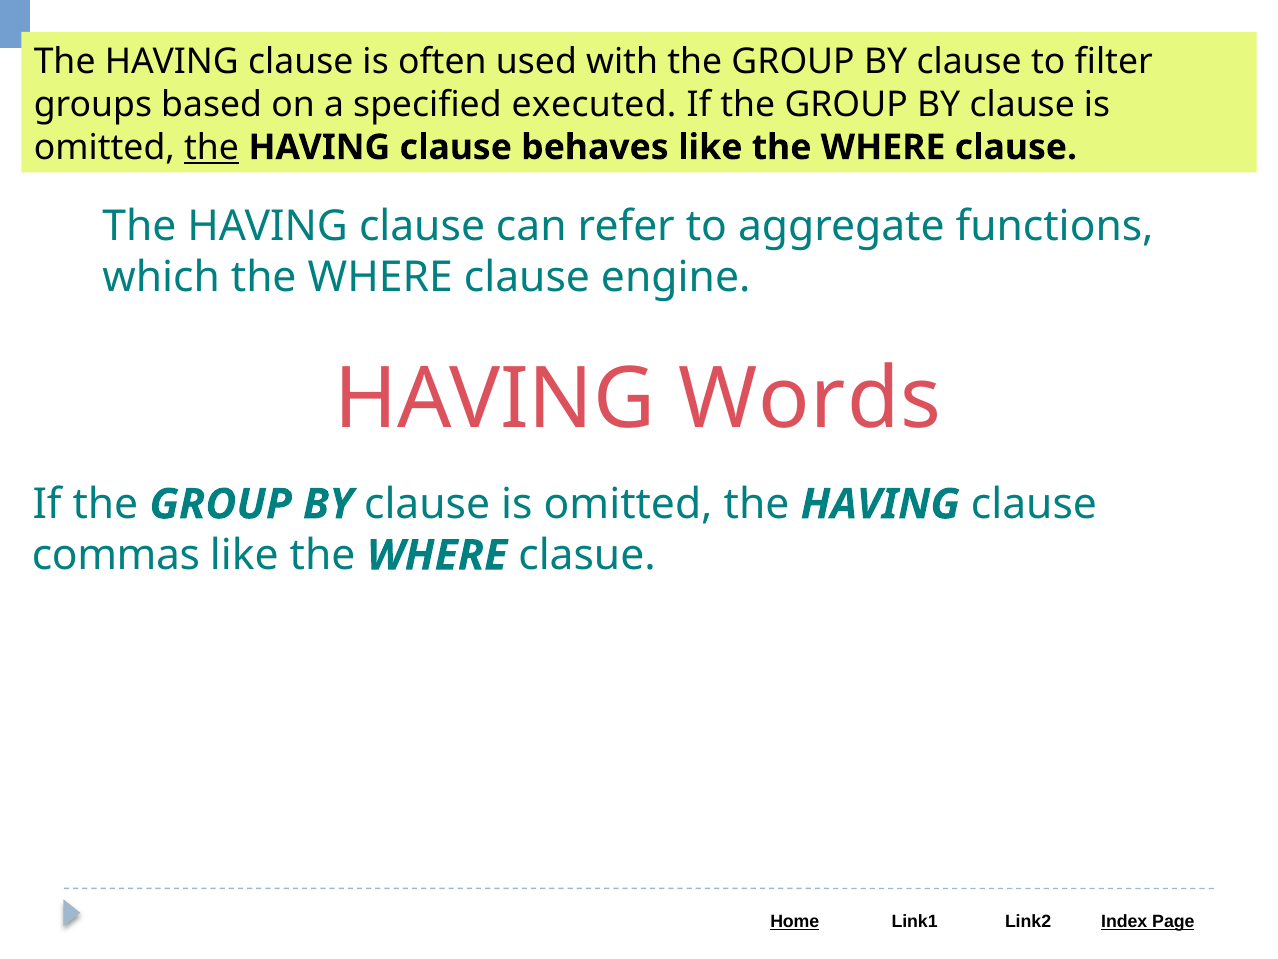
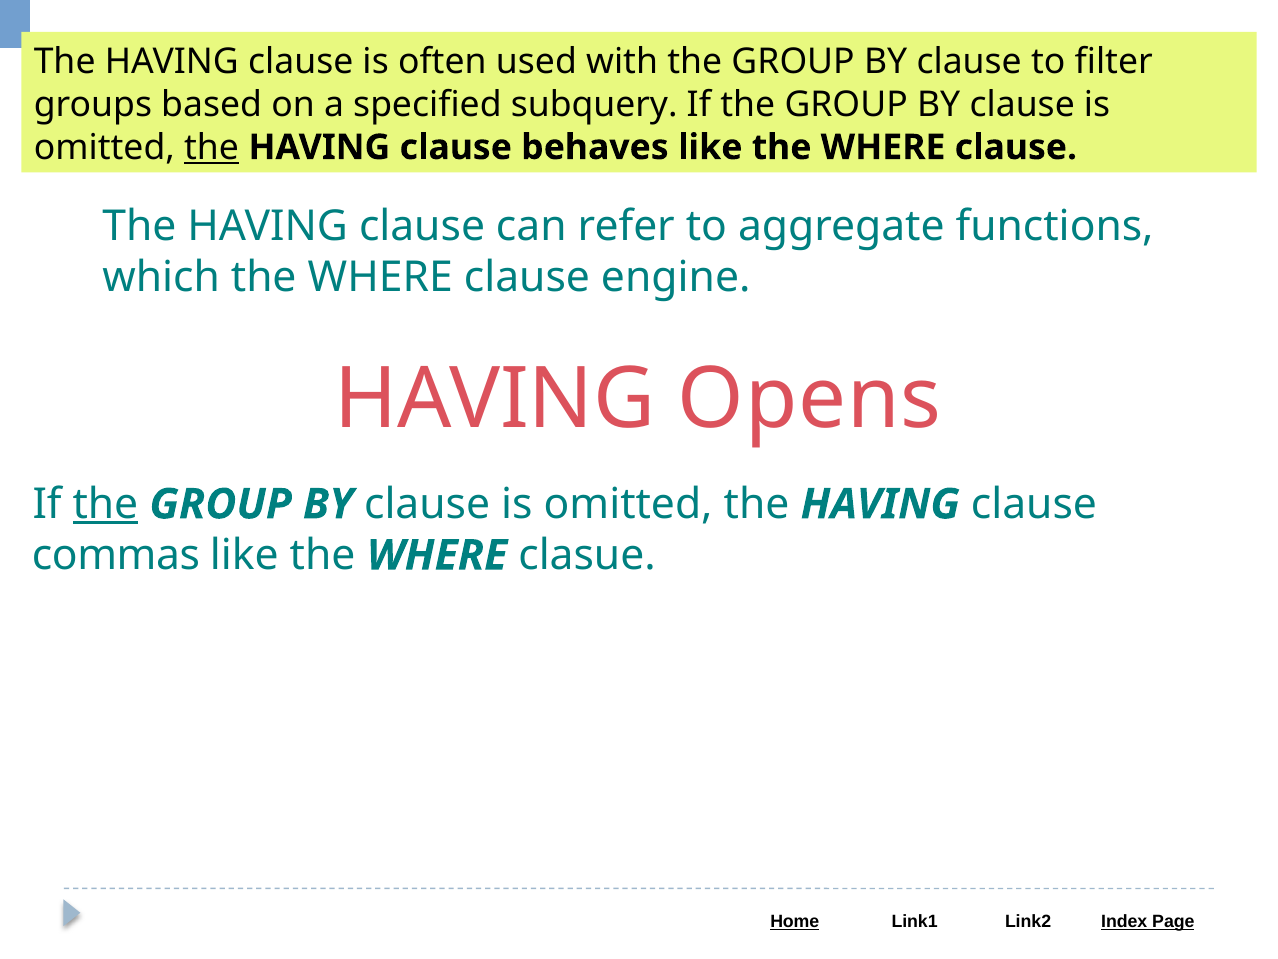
executed: executed -> subquery (594, 105)
Words: Words -> Opens (810, 399)
the underline: none -> present (105, 504)
